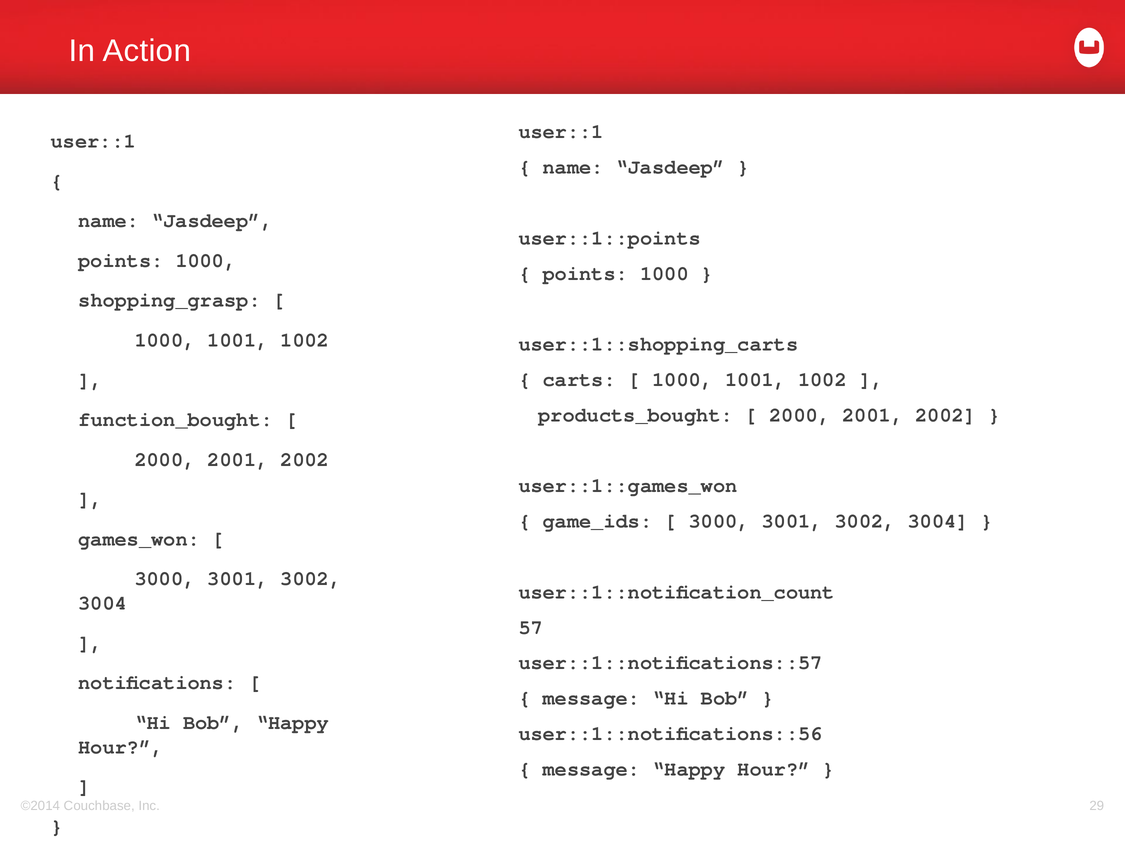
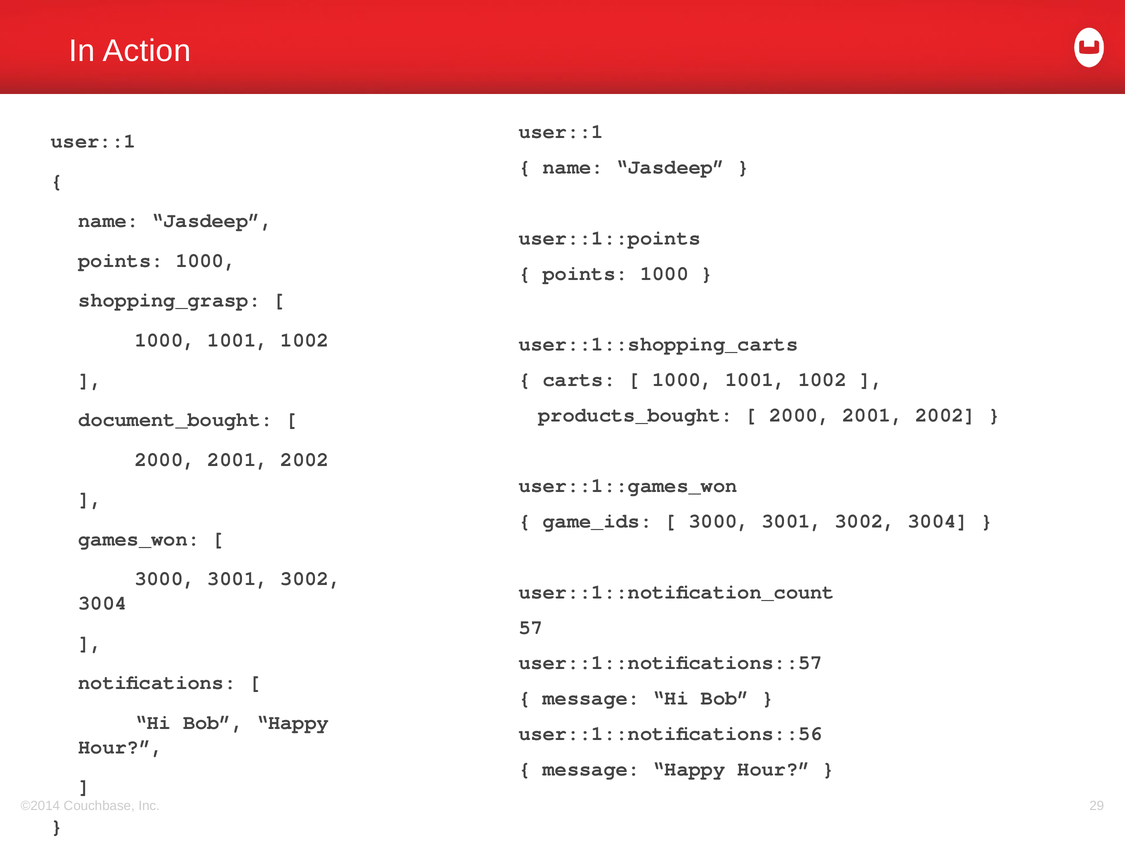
function_bought: function_bought -> document_bought (176, 419)
